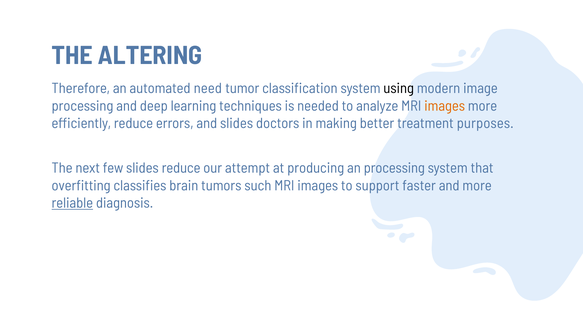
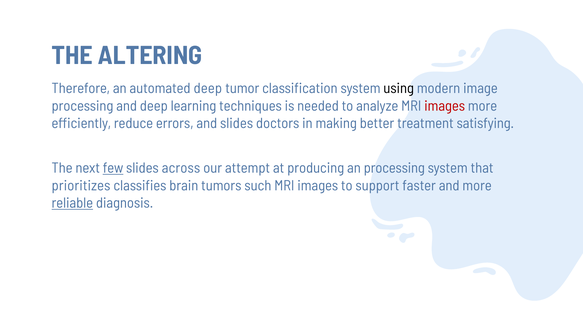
automated need: need -> deep (208, 88)
images colour: orange -> red (445, 106)
purposes: purposes -> satisfying (485, 123)
few underline: none -> present (113, 168)
slides reduce: reduce -> across (181, 168)
overfitting: overfitting -> prioritizes (81, 186)
